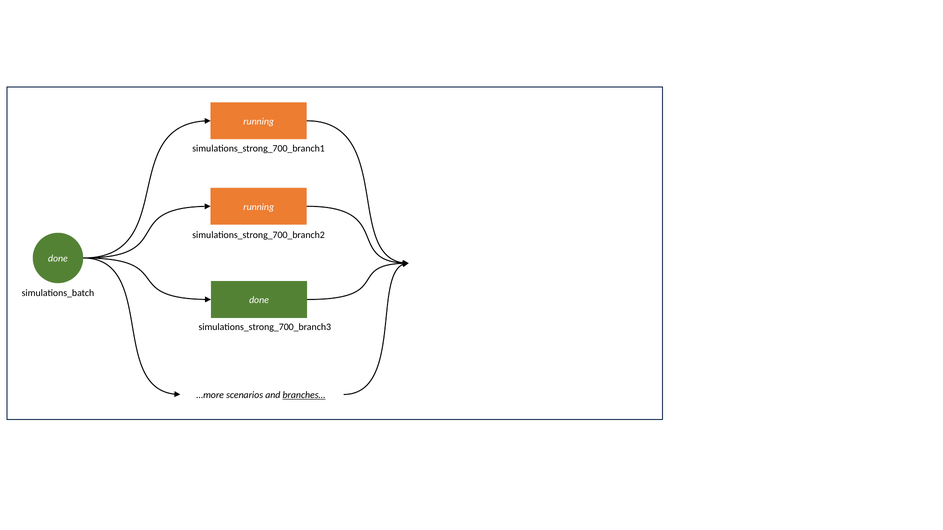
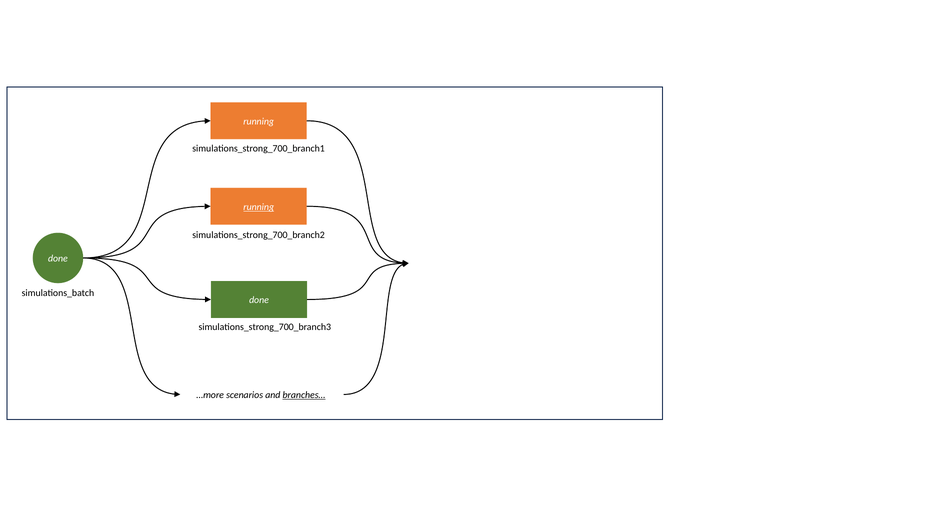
running underline: none -> present (259, 207)
